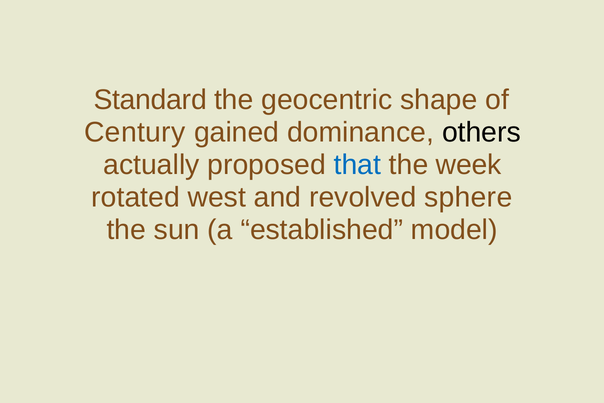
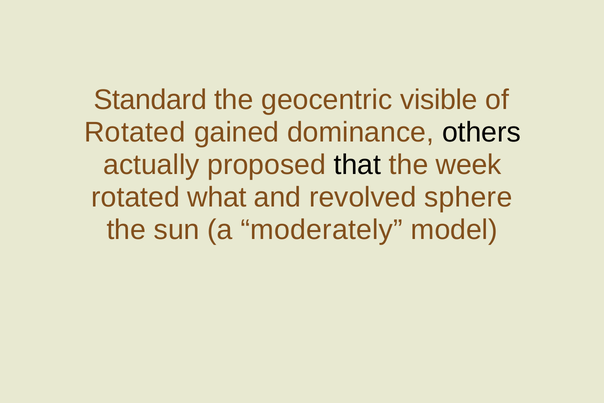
shape: shape -> visible (439, 100)
Century: Century -> Rotated (135, 132)
that colour: blue -> black (357, 165)
west: west -> what (217, 197)
established: established -> moderately (322, 229)
